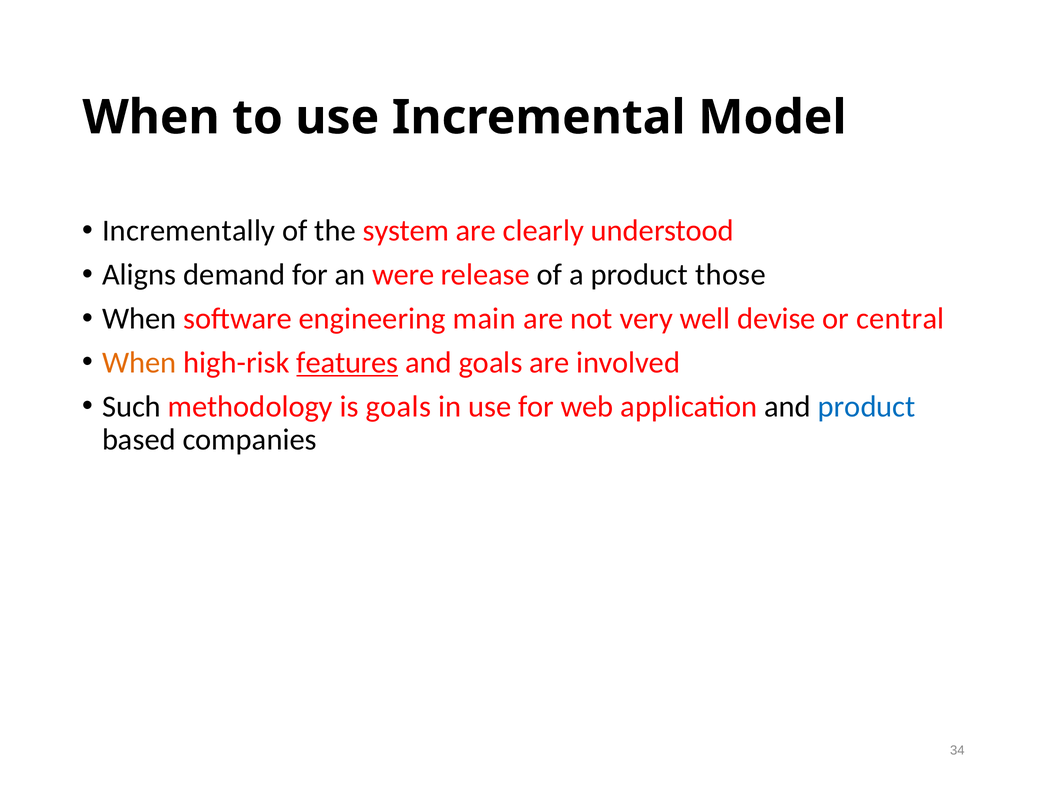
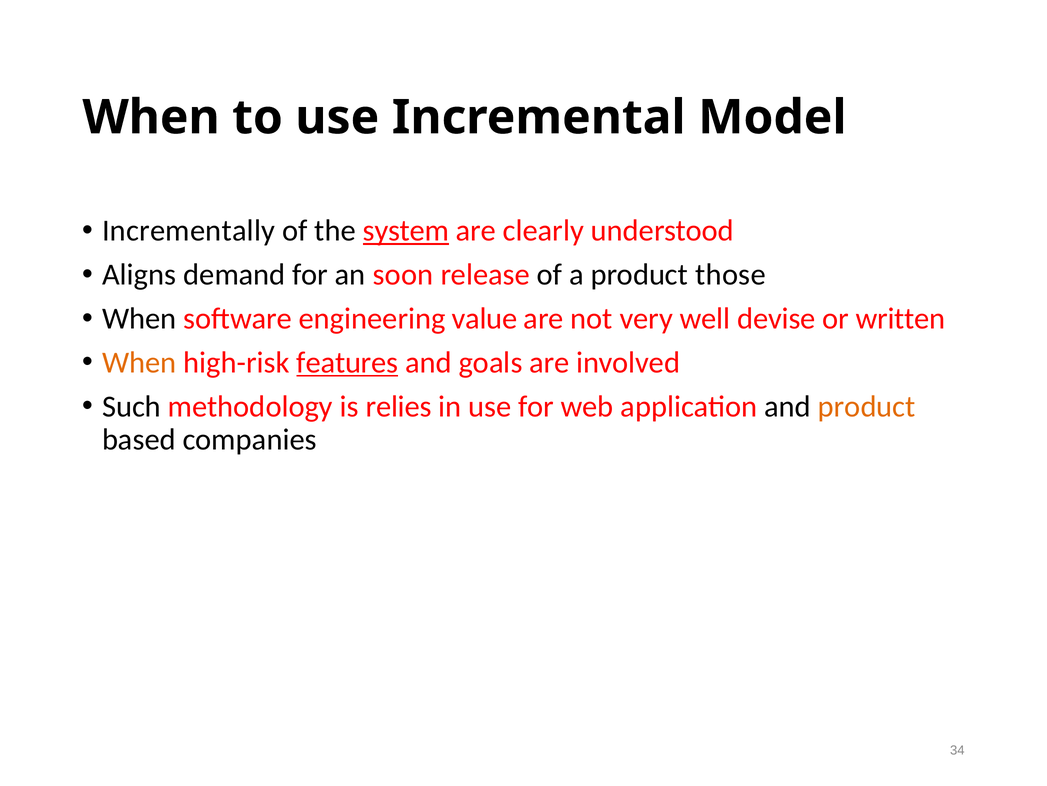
system underline: none -> present (406, 231)
were: were -> soon (403, 274)
main: main -> value (485, 318)
central: central -> written (901, 318)
is goals: goals -> relies (399, 406)
product colour: blue -> orange (867, 406)
